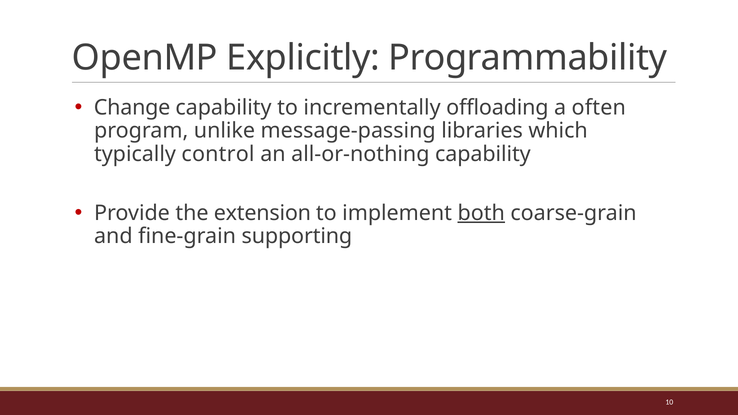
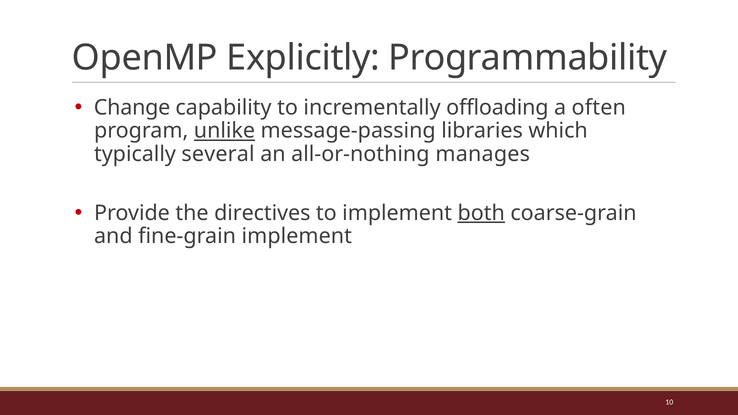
unlike underline: none -> present (224, 131)
control: control -> several (218, 154)
all-or-nothing capability: capability -> manages (483, 154)
extension: extension -> directives (262, 213)
fine-grain supporting: supporting -> implement (297, 236)
